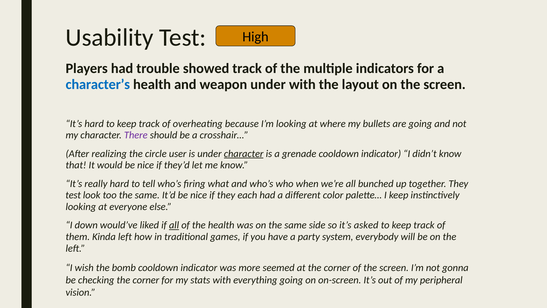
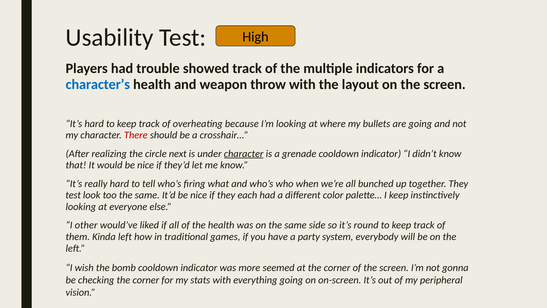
weapon under: under -> throw (268, 85)
There colour: purple -> red (136, 135)
user: user -> next (178, 154)
down: down -> other (86, 225)
all underline: present -> none (174, 225)
asked: asked -> round (366, 225)
